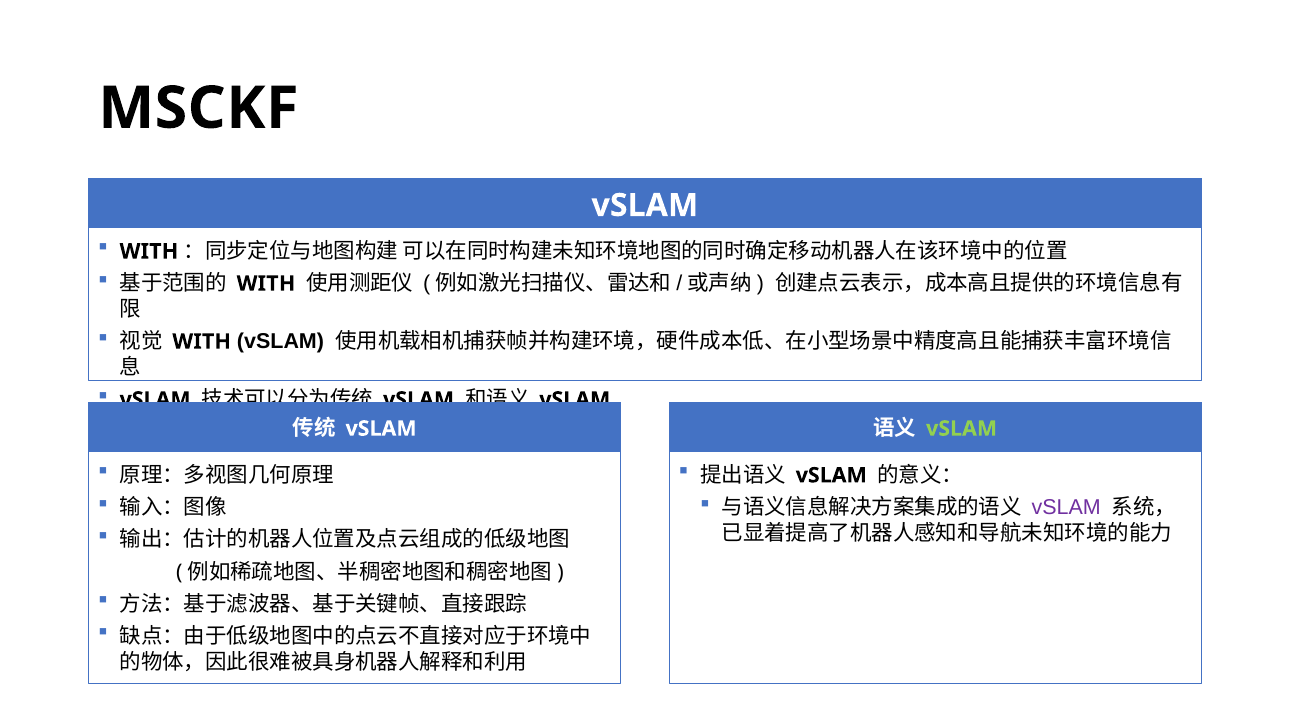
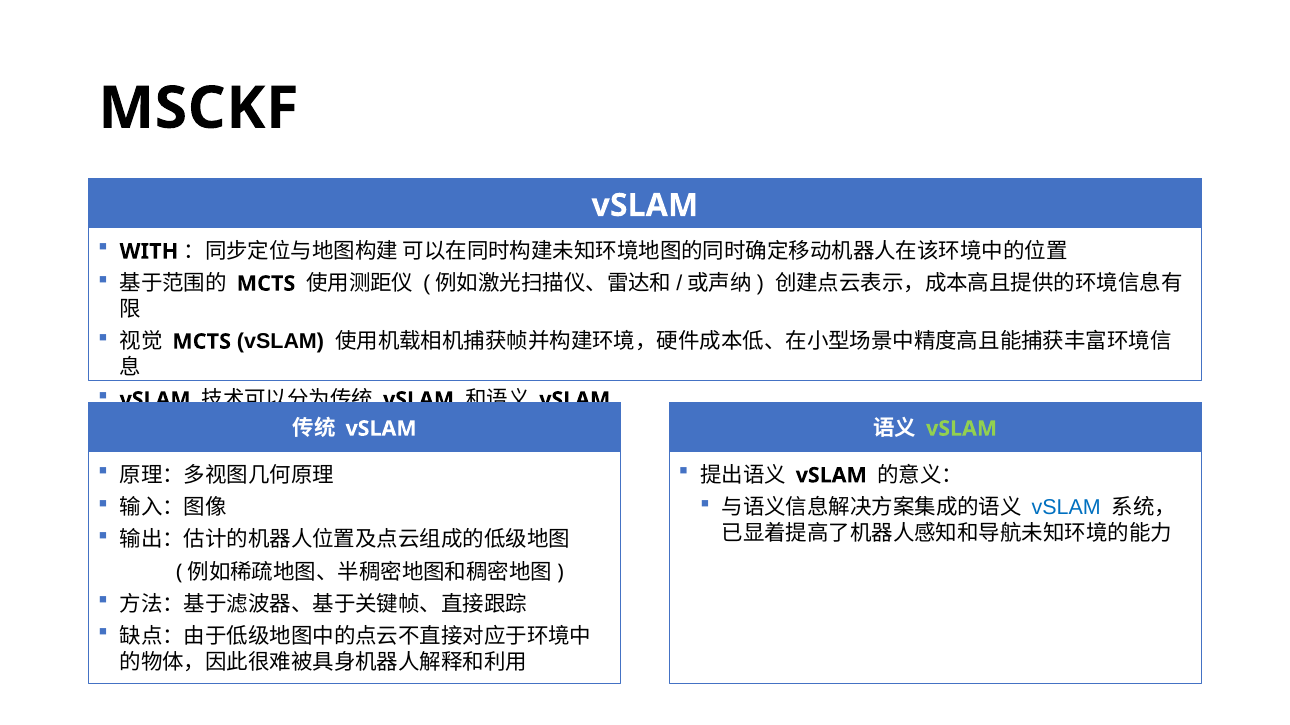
WITH: WITH -> MCTS (266, 284)
WITH: WITH -> MCTS (202, 342)
vSLAM colour: purple -> blue (1066, 508)
